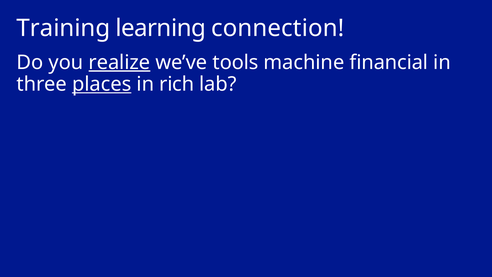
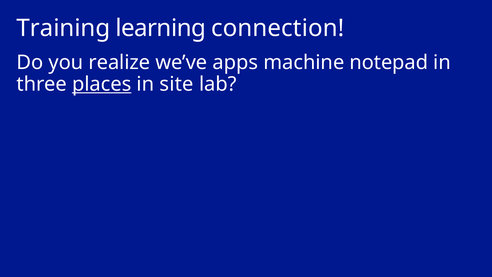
realize underline: present -> none (119, 62)
tools: tools -> apps (235, 62)
financial: financial -> notepad (389, 62)
rich: rich -> site (177, 84)
